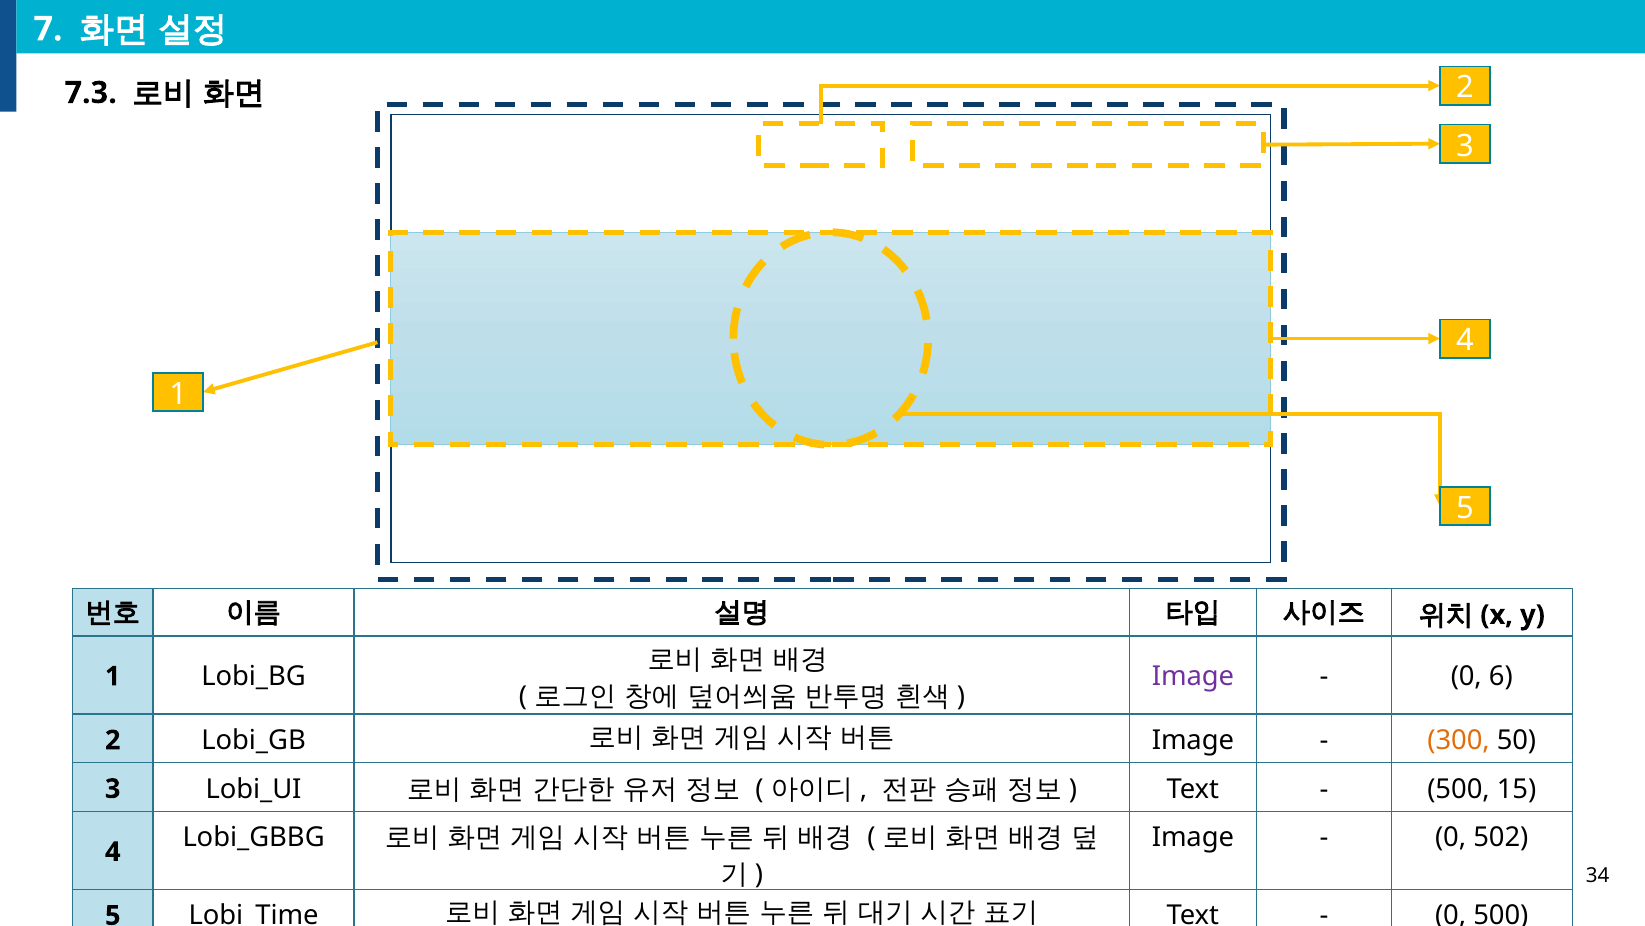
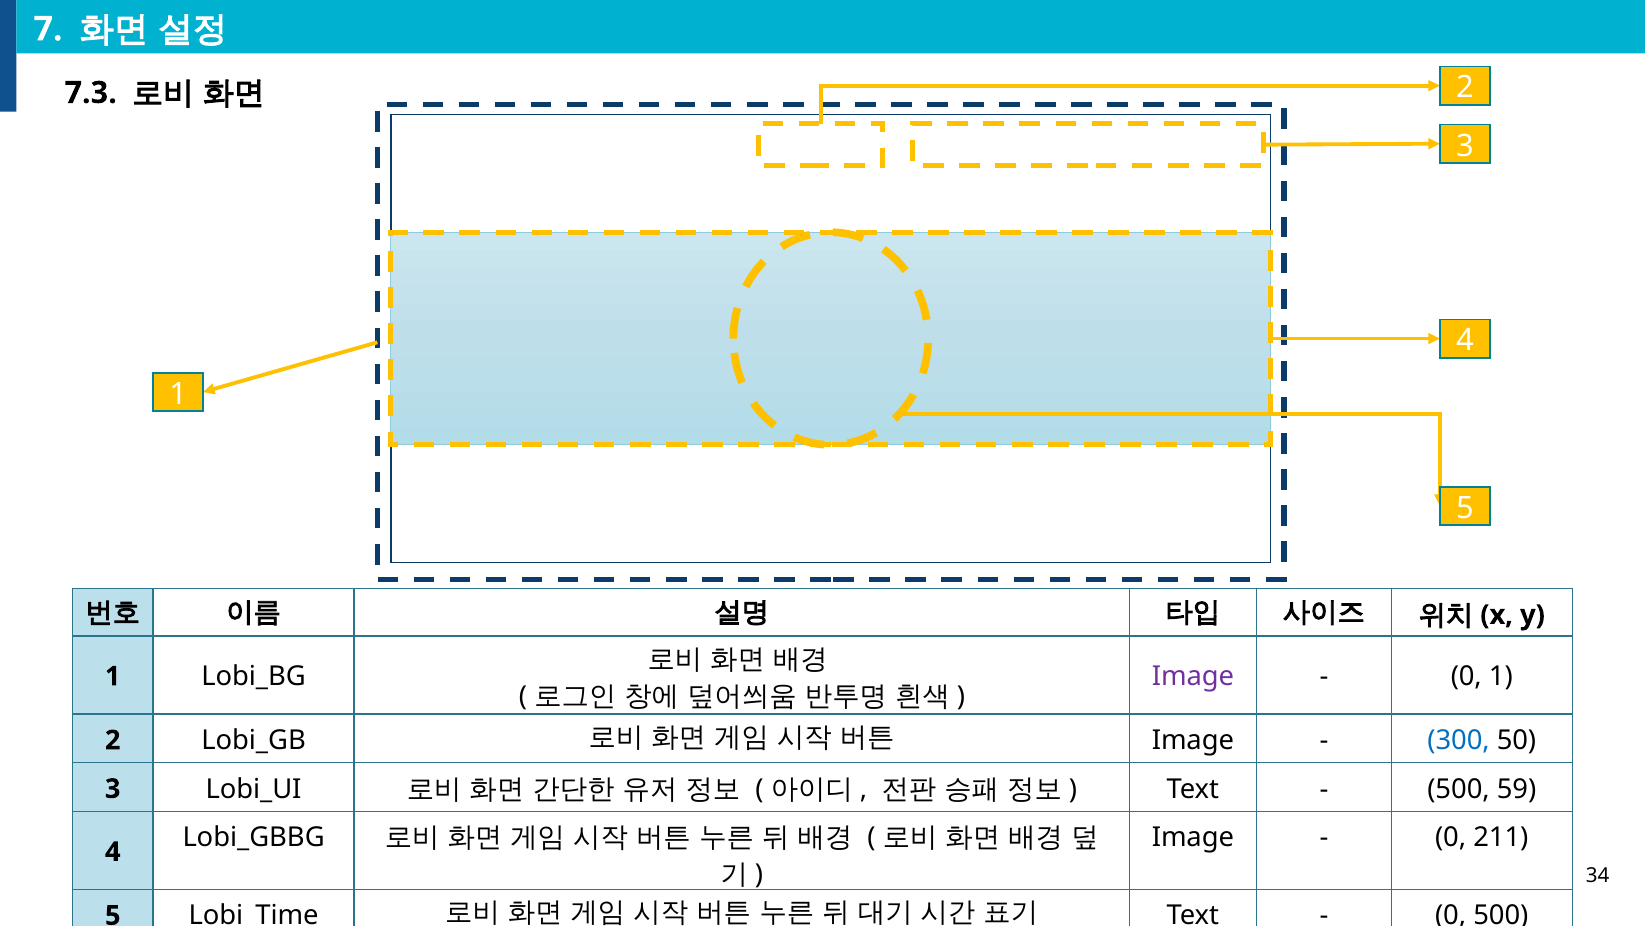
0 6: 6 -> 1 (1501, 676)
300 colour: orange -> blue (1459, 740)
15: 15 -> 59 (1516, 788)
502: 502 -> 211 (1501, 837)
